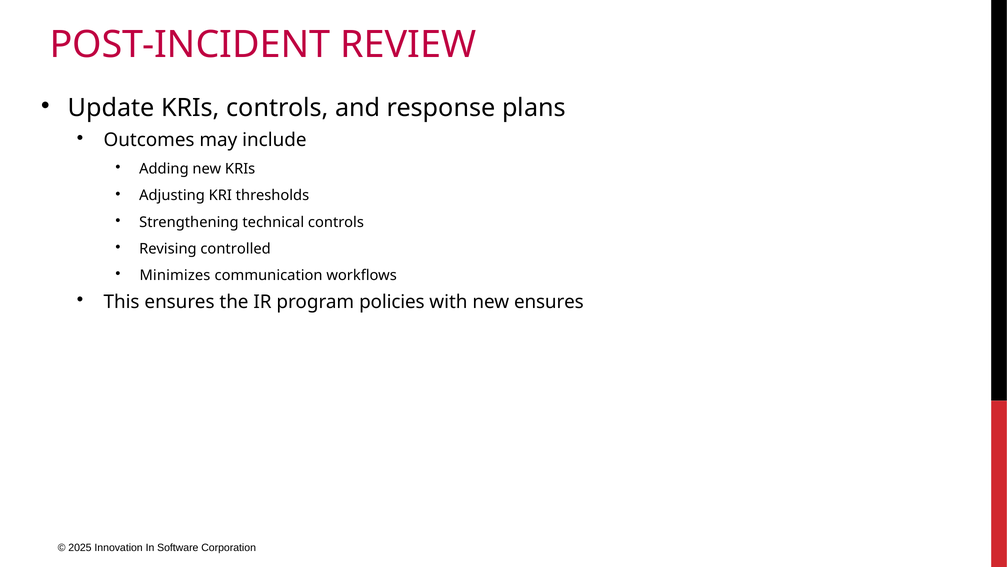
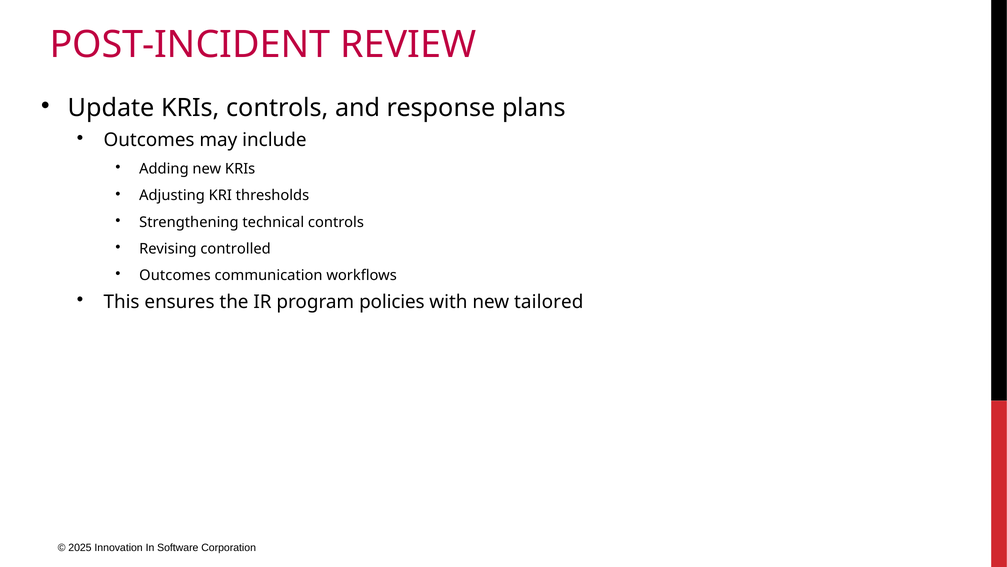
Minimizes: Minimizes -> Outcomes (175, 275)
new ensures: ensures -> tailored (549, 301)
